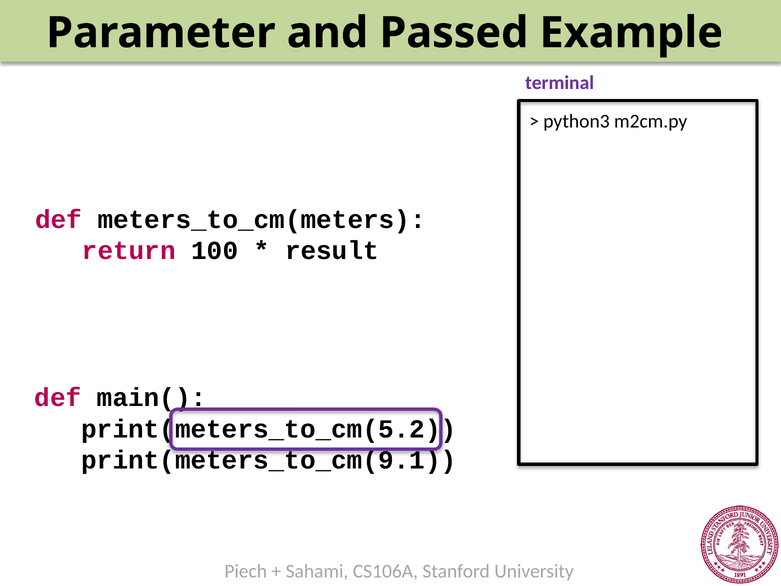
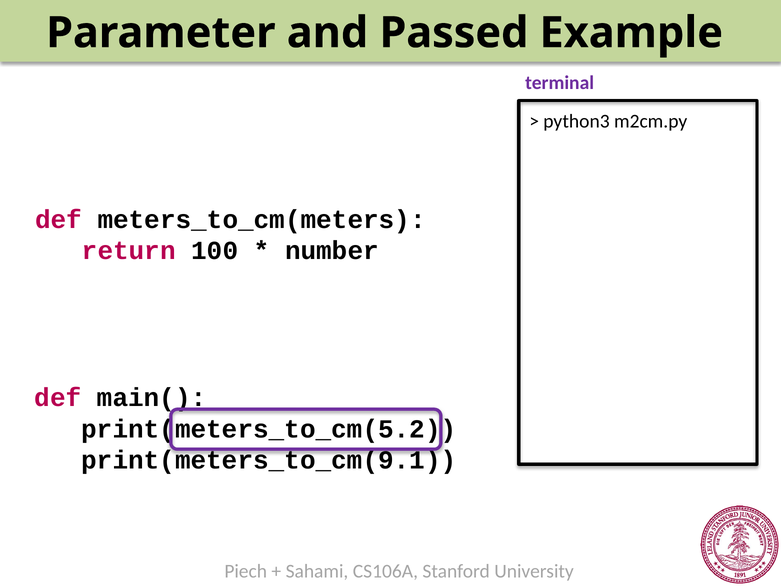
result: result -> number (332, 251)
